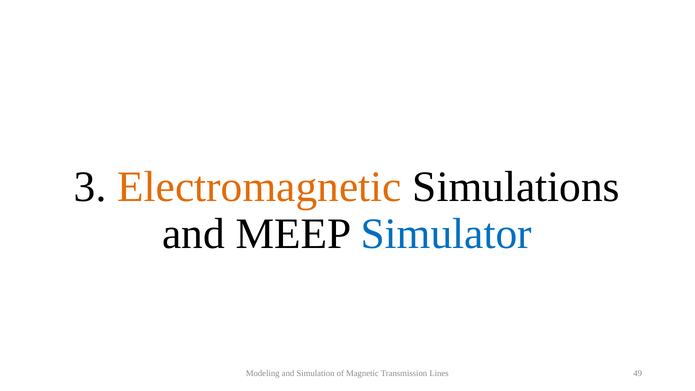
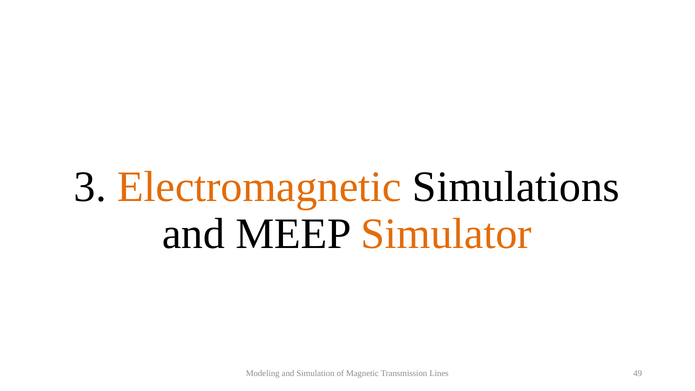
Simulator colour: blue -> orange (446, 234)
